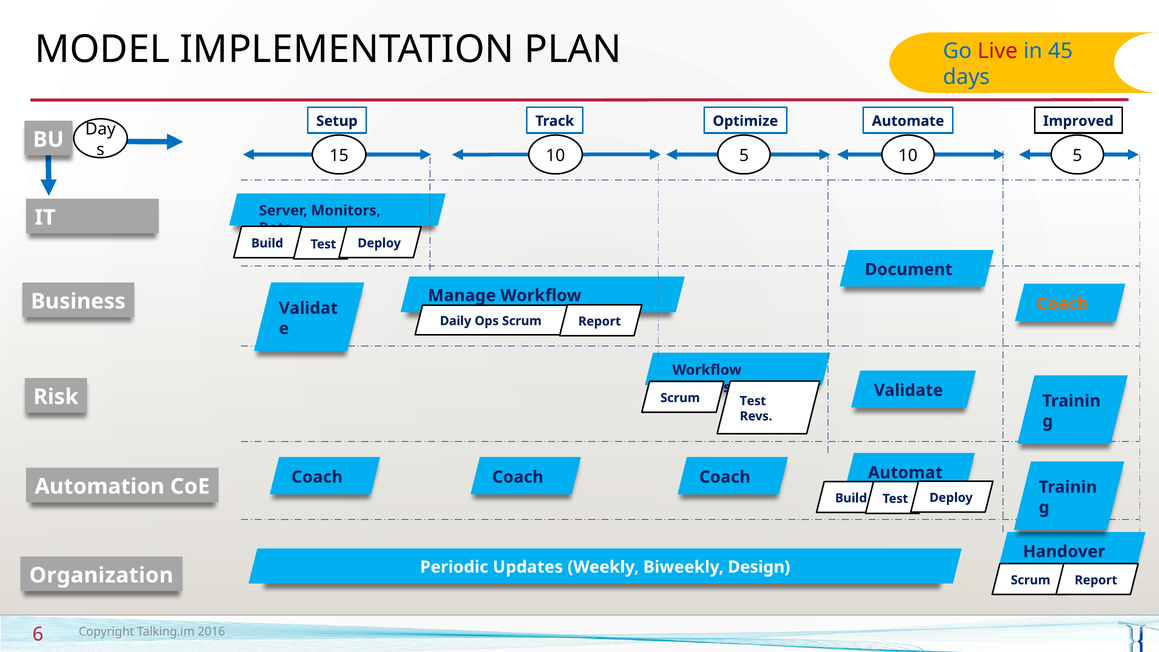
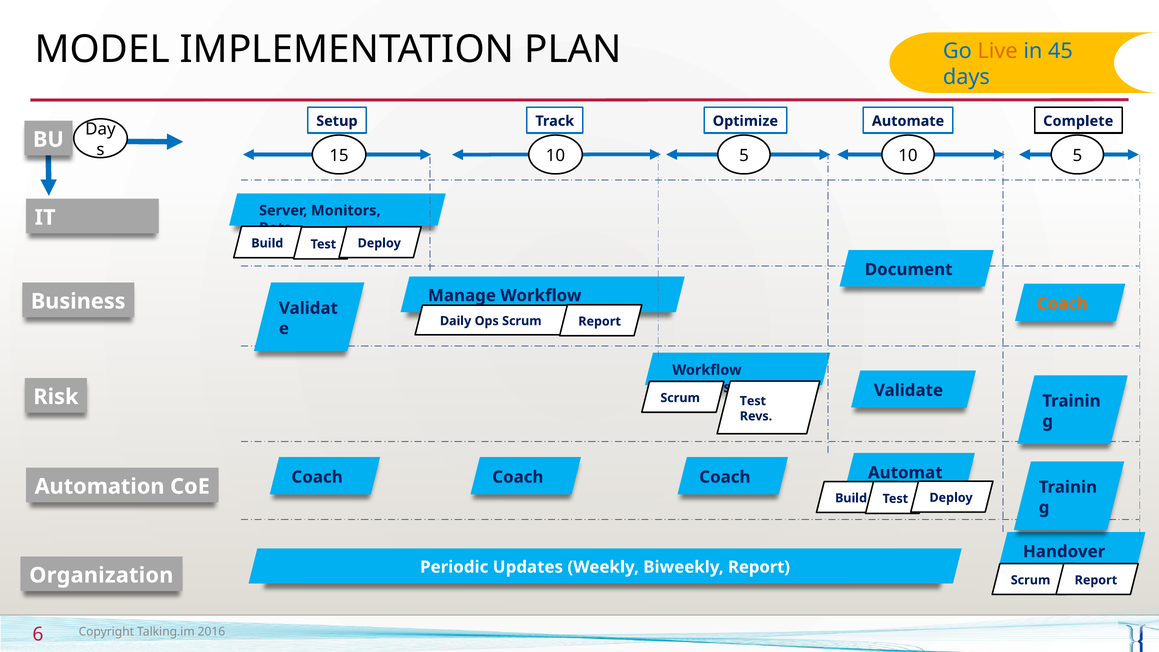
Live colour: red -> orange (998, 51)
Improved: Improved -> Complete (1078, 121)
Biweekly Design: Design -> Report (759, 567)
